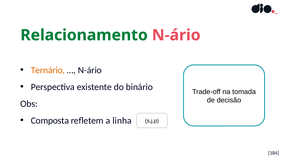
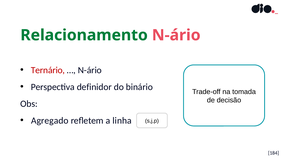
Ternário colour: orange -> red (48, 70)
existente: existente -> definidor (94, 87)
Composta: Composta -> Agregado (50, 121)
